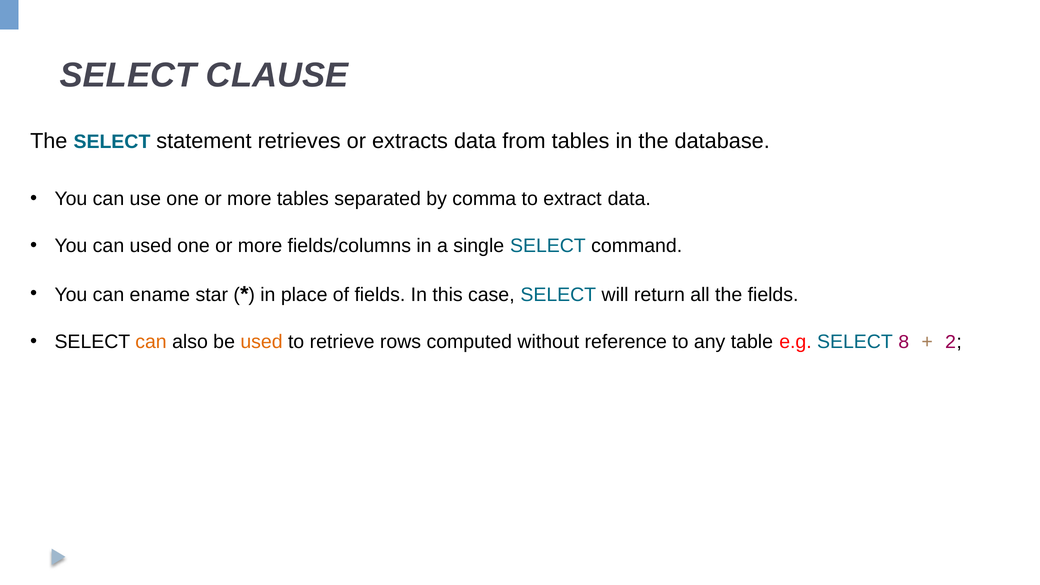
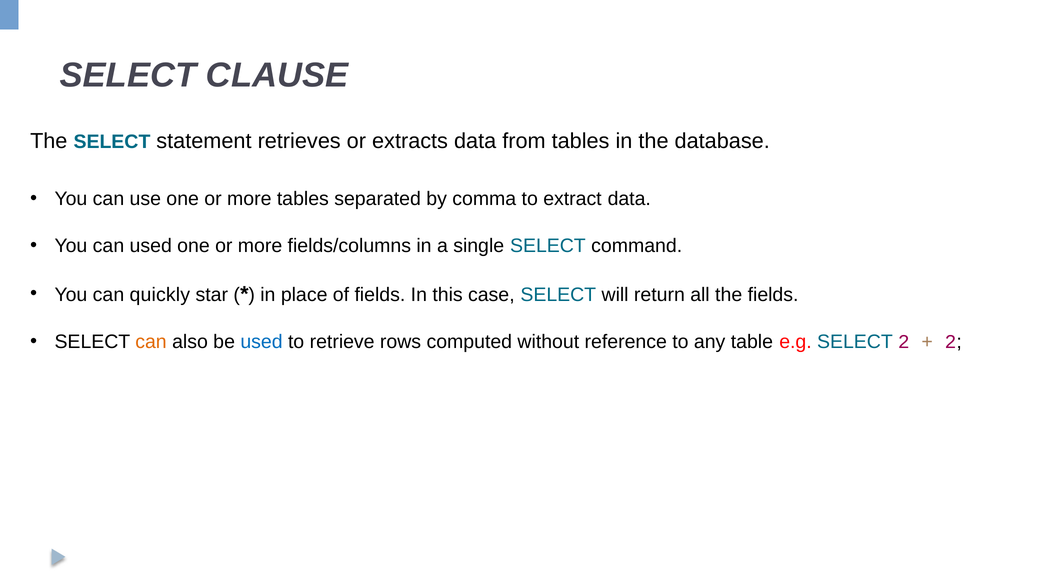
ename: ename -> quickly (160, 295)
used colour: orange -> blue (262, 342)
SELECT 8: 8 -> 2 (904, 342)
